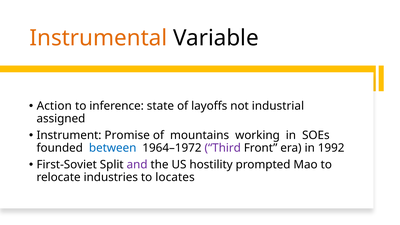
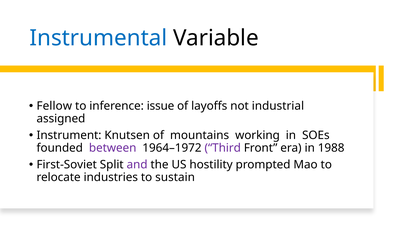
Instrumental colour: orange -> blue (98, 38)
Action: Action -> Fellow (54, 106)
state: state -> issue (161, 106)
Promise: Promise -> Knutsen (127, 135)
between colour: blue -> purple (113, 148)
1992: 1992 -> 1988 (331, 148)
locates: locates -> sustain (175, 177)
